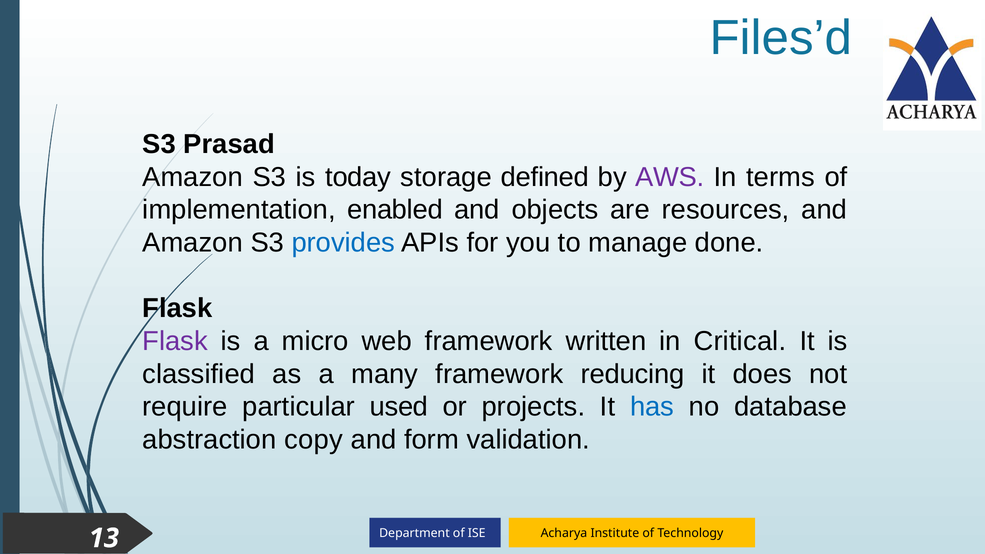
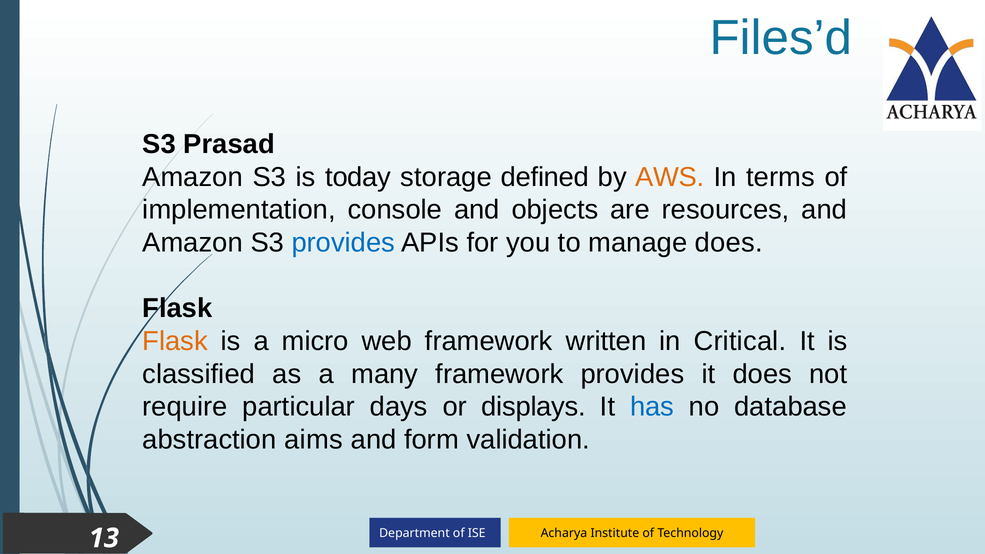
AWS colour: purple -> orange (670, 177)
enabled: enabled -> console (395, 210)
manage done: done -> does (729, 243)
Flask colour: purple -> orange (175, 341)
framework reducing: reducing -> provides (632, 374)
used: used -> days (399, 407)
projects: projects -> displays (534, 407)
copy: copy -> aims (313, 440)
